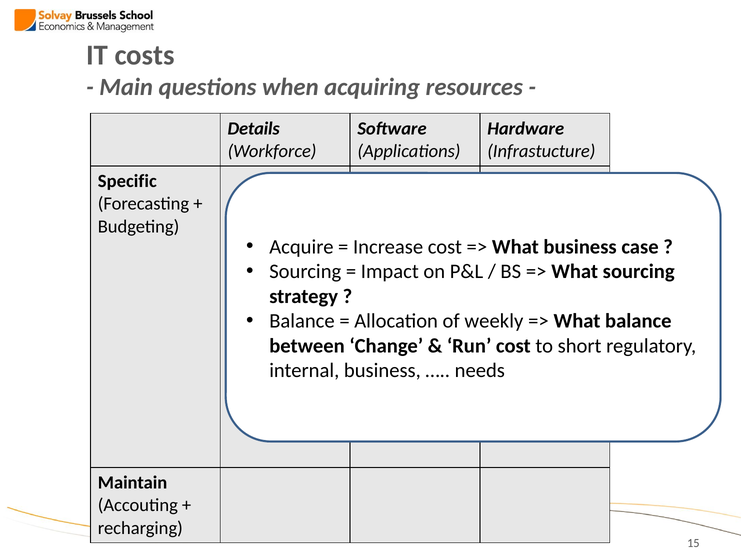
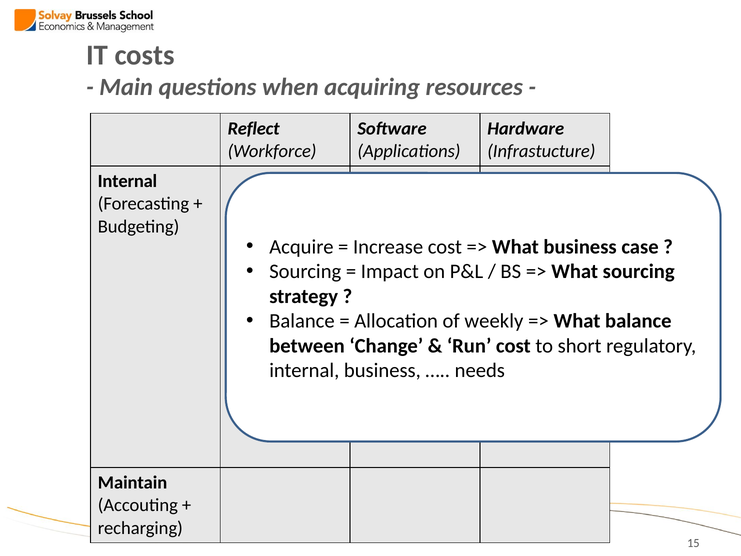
Details: Details -> Reflect (254, 128)
Specific: Specific -> Internal (127, 181)
